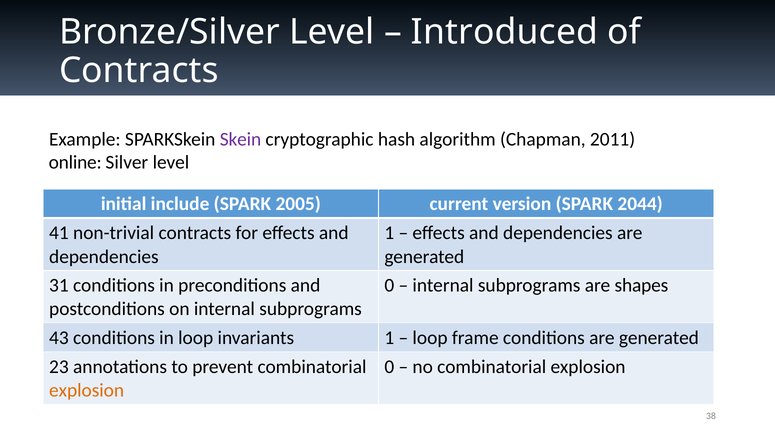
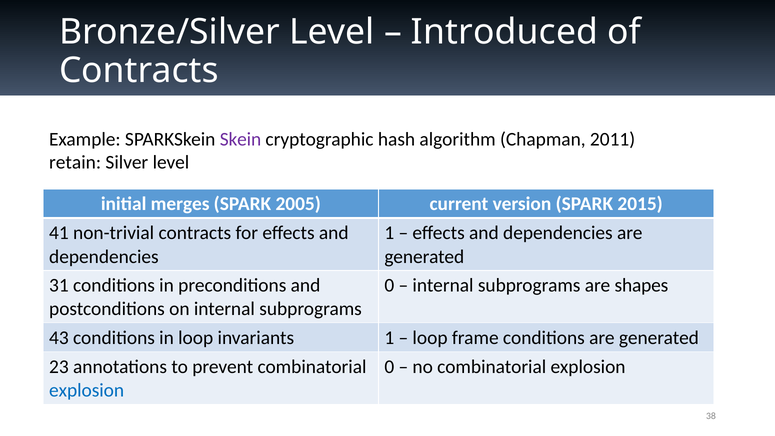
online: online -> retain (75, 163)
include: include -> merges (180, 204)
2044: 2044 -> 2015 (640, 204)
explosion colour: orange -> blue (87, 390)
